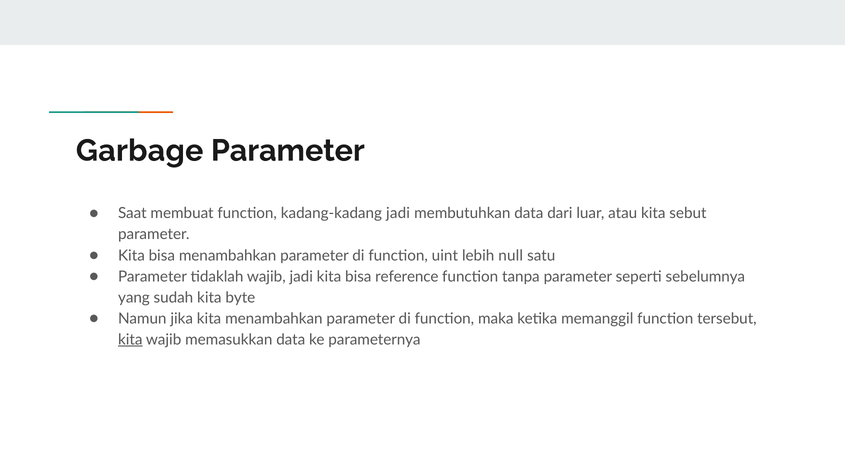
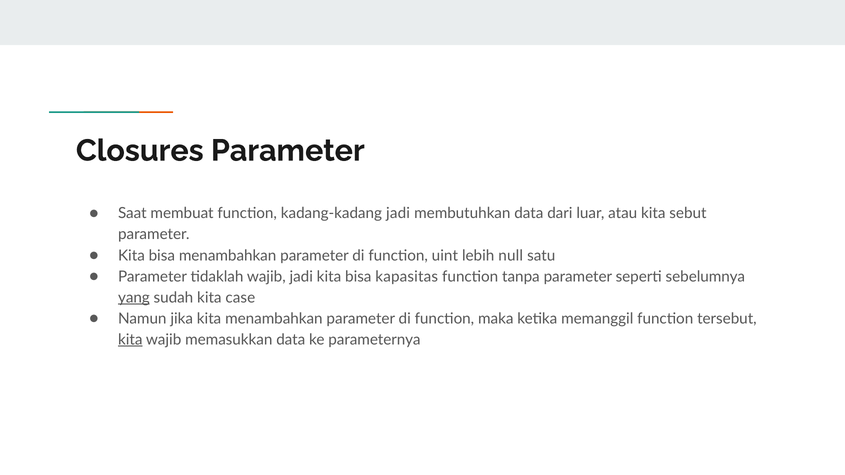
Garbage: Garbage -> Closures (140, 151)
reference: reference -> kapasitas (407, 277)
yang underline: none -> present (134, 298)
byte: byte -> case (240, 298)
